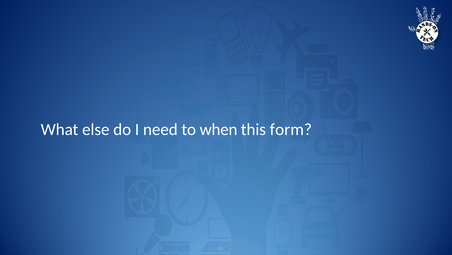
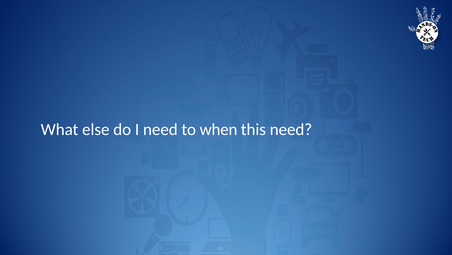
this form: form -> need (291, 129)
